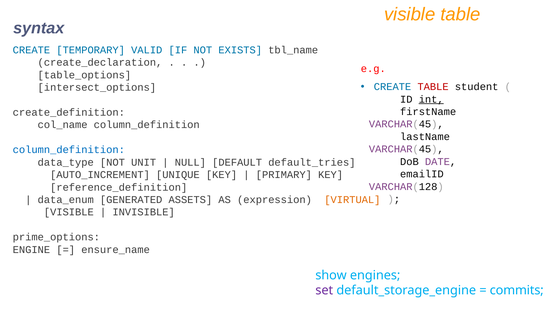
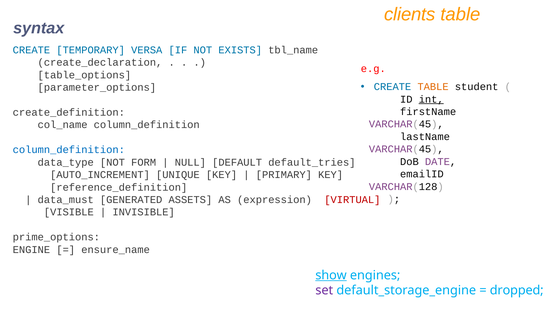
visible: visible -> clients (410, 14)
VALID: VALID -> VERSA (147, 50)
TABLE colour: red -> orange (433, 87)
intersect_options: intersect_options -> parameter_options (97, 87)
UNIT: UNIT -> FORM (144, 162)
data_enum: data_enum -> data_must (66, 200)
VIRTUAL colour: orange -> red (352, 200)
show underline: none -> present (331, 275)
commits: commits -> dropped (517, 290)
